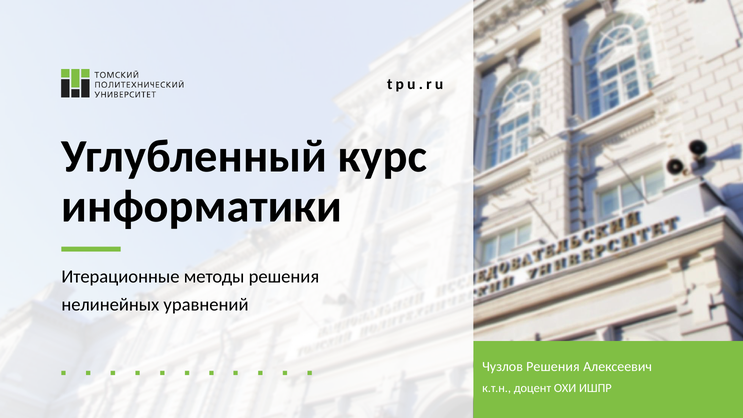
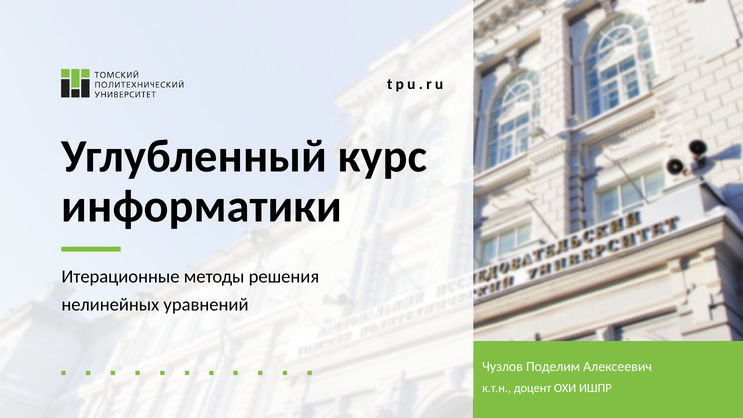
Чузлов Решения: Решения -> Поделим (553, 366)
